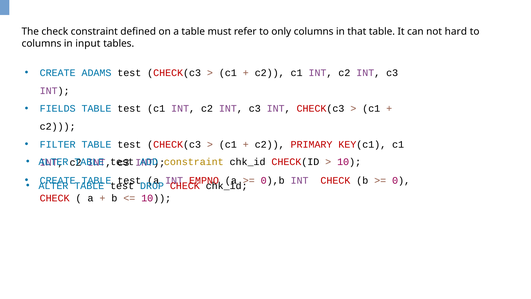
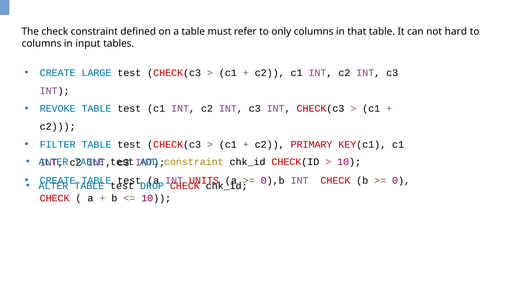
ADAMS: ADAMS -> LARGE (96, 73)
FIELDS: FIELDS -> REVOKE (58, 109)
EMPNO: EMPNO -> UNITS (204, 180)
